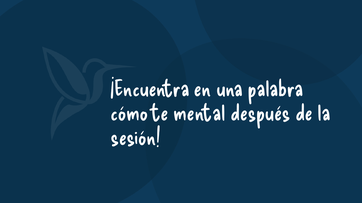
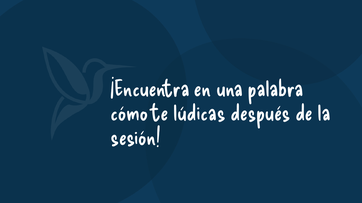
mental: mental -> lúdicas (199, 114)
